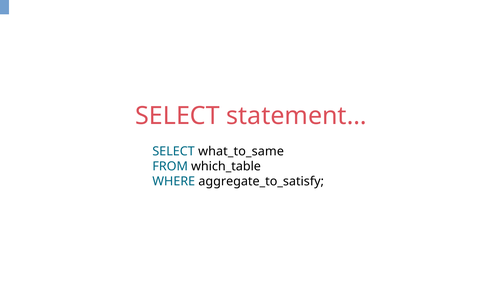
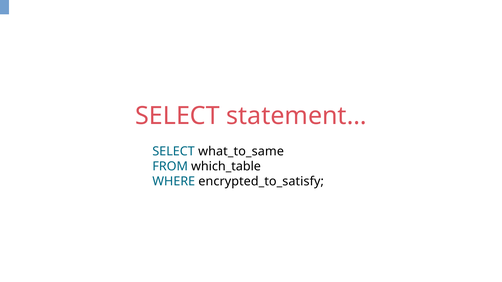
aggregate_to_satisfy: aggregate_to_satisfy -> encrypted_to_satisfy (261, 182)
